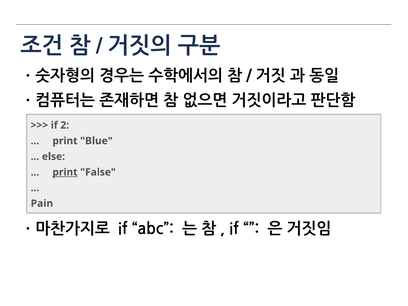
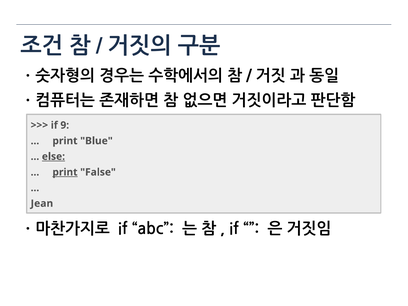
2: 2 -> 9 (65, 125)
else underline: none -> present (53, 157)
Pain: Pain -> Jean (42, 203)
